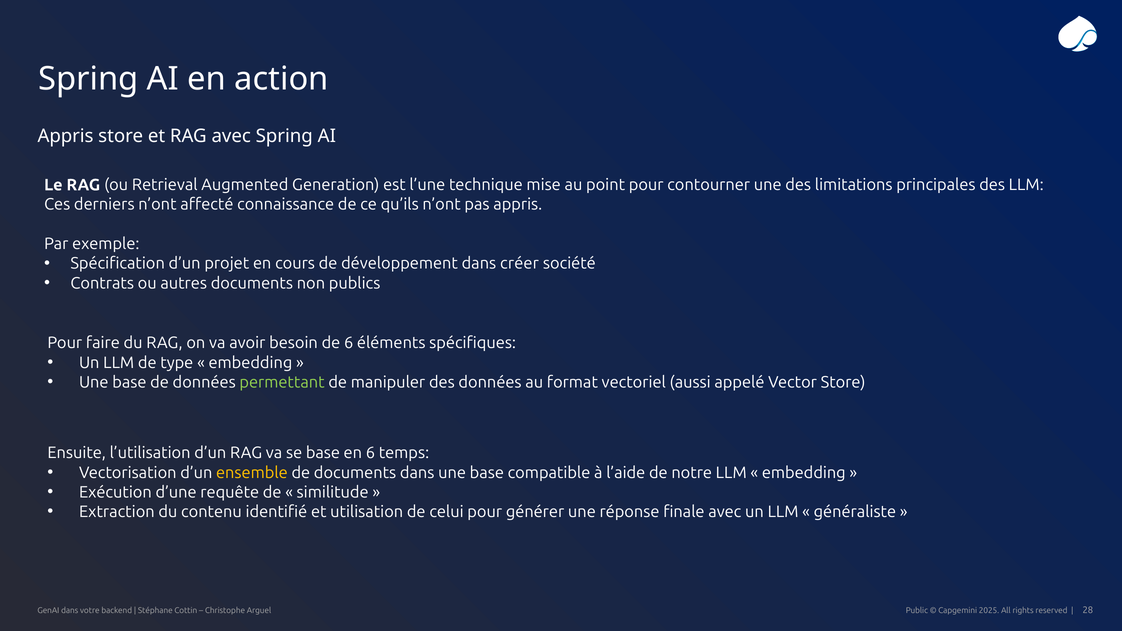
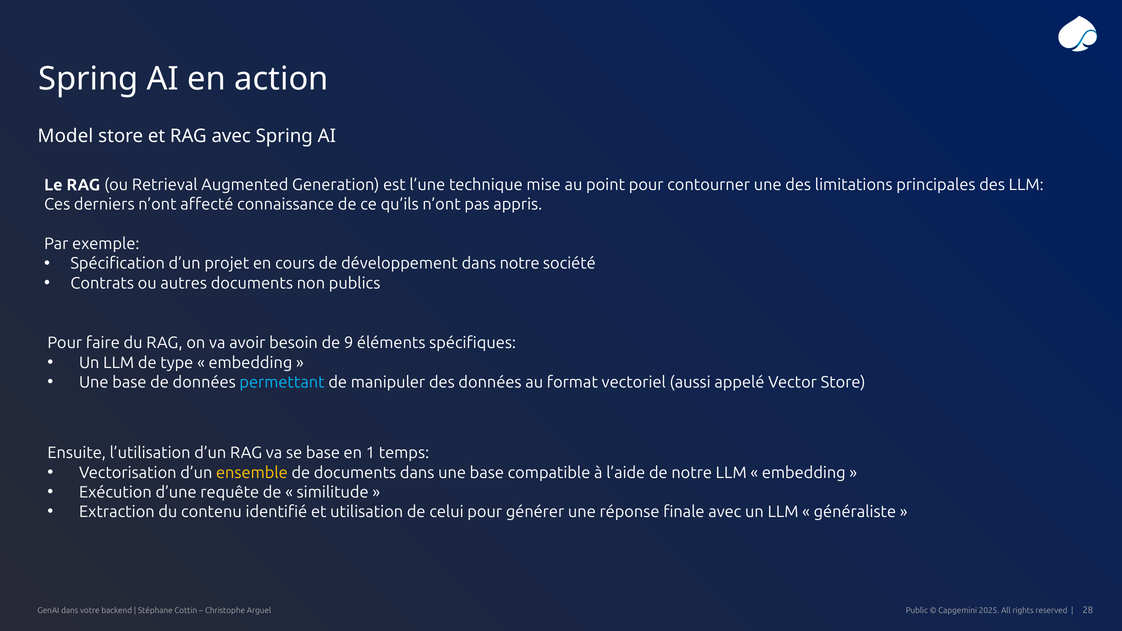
Appris: Appris -> Model (65, 136)
dans créer: créer -> notre (520, 264)
de 6: 6 -> 9 (349, 343)
permettant colour: light green -> light blue (282, 382)
en 6: 6 -> 1 (370, 453)
